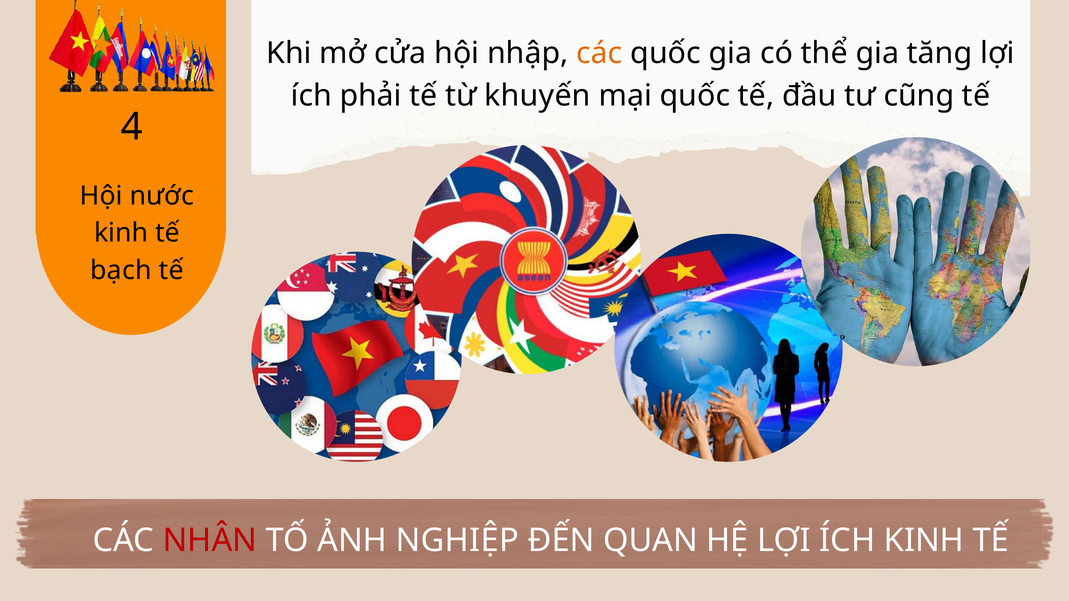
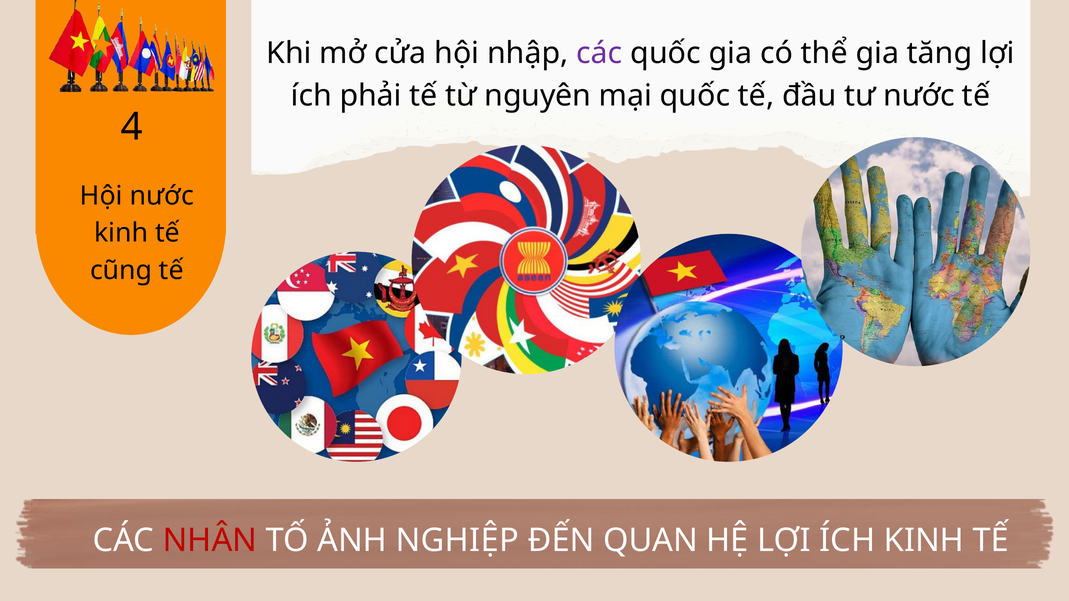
các colour: orange -> purple (599, 53)
khuyến: khuyến -> nguyên (538, 96)
tư cũng: cũng -> nước (919, 96)
bạch: bạch -> cũng (121, 271)
